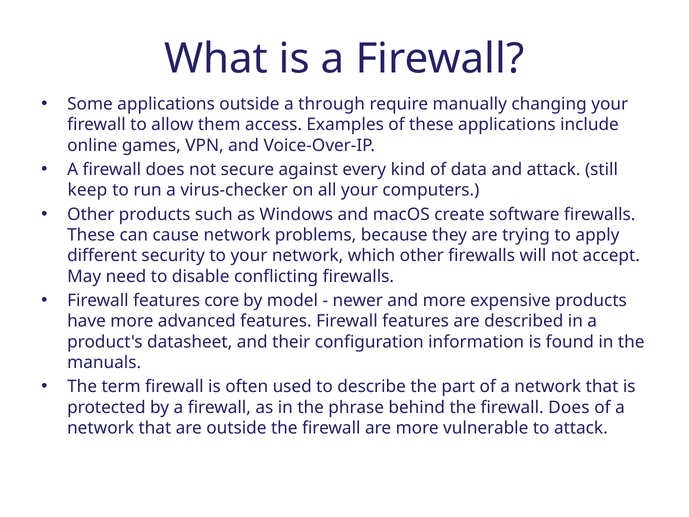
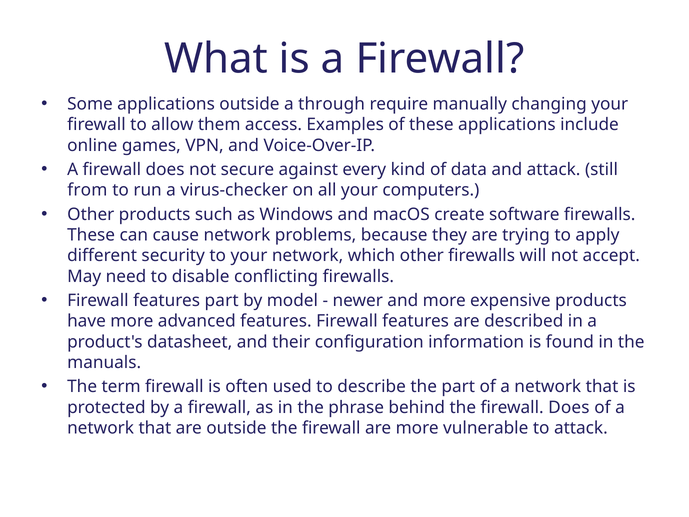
keep: keep -> from (87, 190)
features core: core -> part (222, 300)
